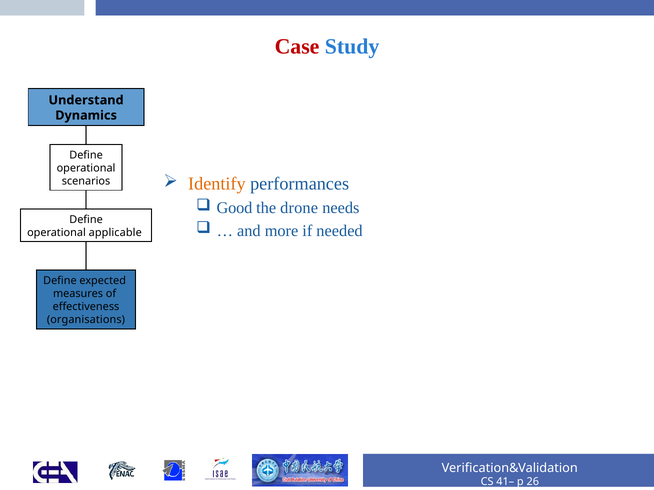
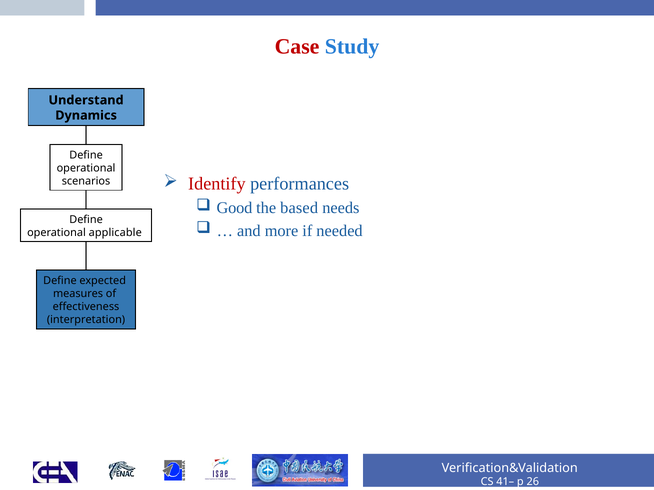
Identify colour: orange -> red (217, 184)
drone: drone -> based (299, 208)
organisations: organisations -> interpretation (86, 320)
